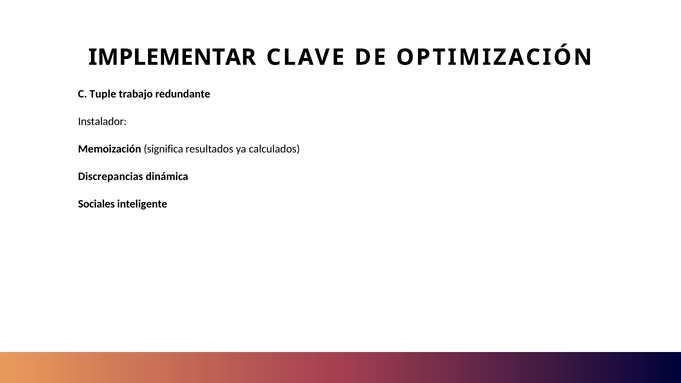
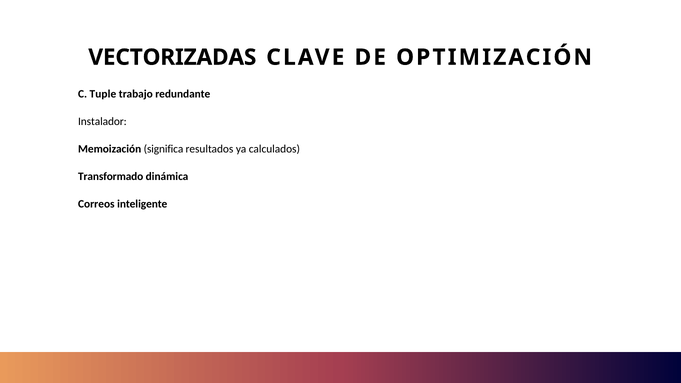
IMPLEMENTAR: IMPLEMENTAR -> VECTORIZADAS (172, 57)
Discrepancias: Discrepancias -> Transformado (111, 177)
Sociales: Sociales -> Correos (96, 204)
